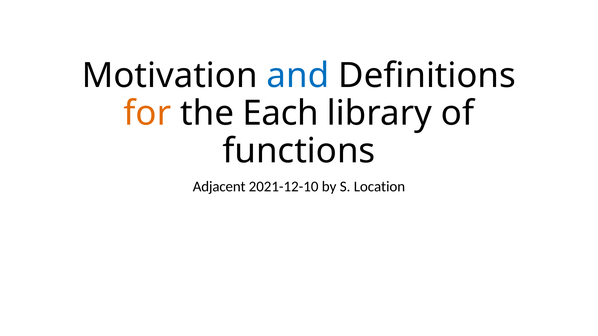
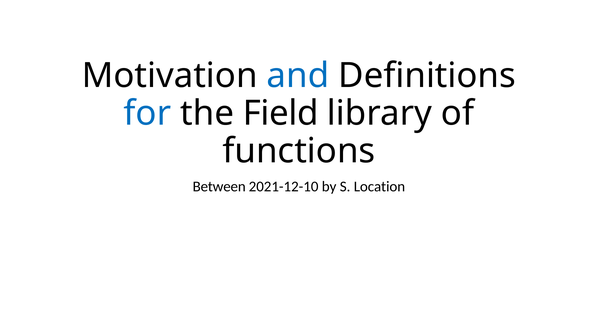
for colour: orange -> blue (147, 114)
Each: Each -> Field (281, 114)
Adjacent: Adjacent -> Between (219, 187)
